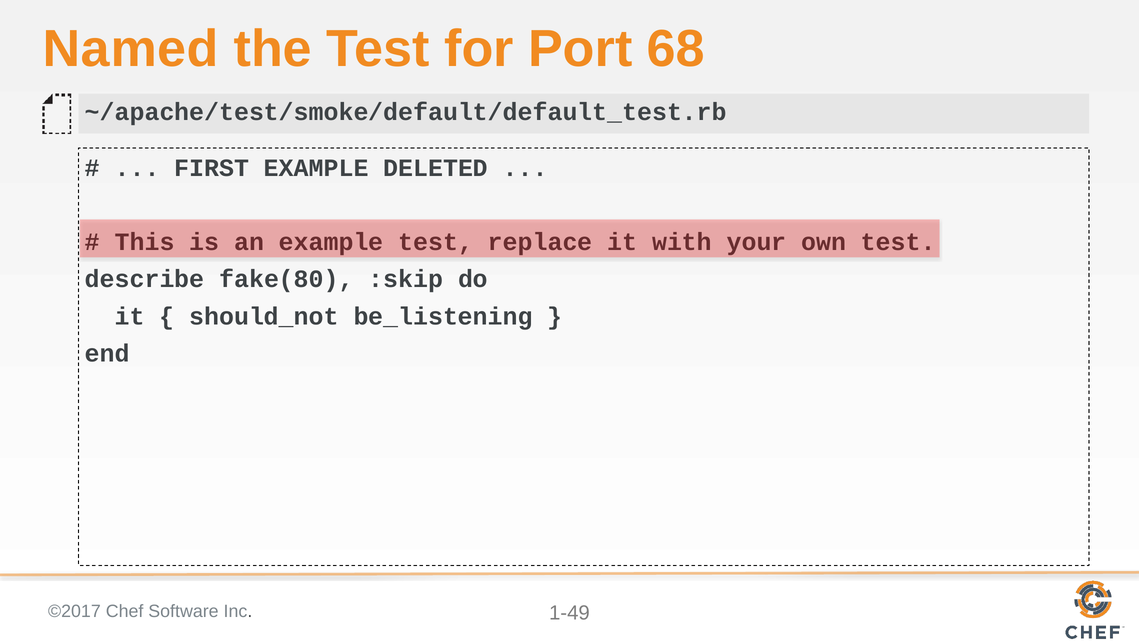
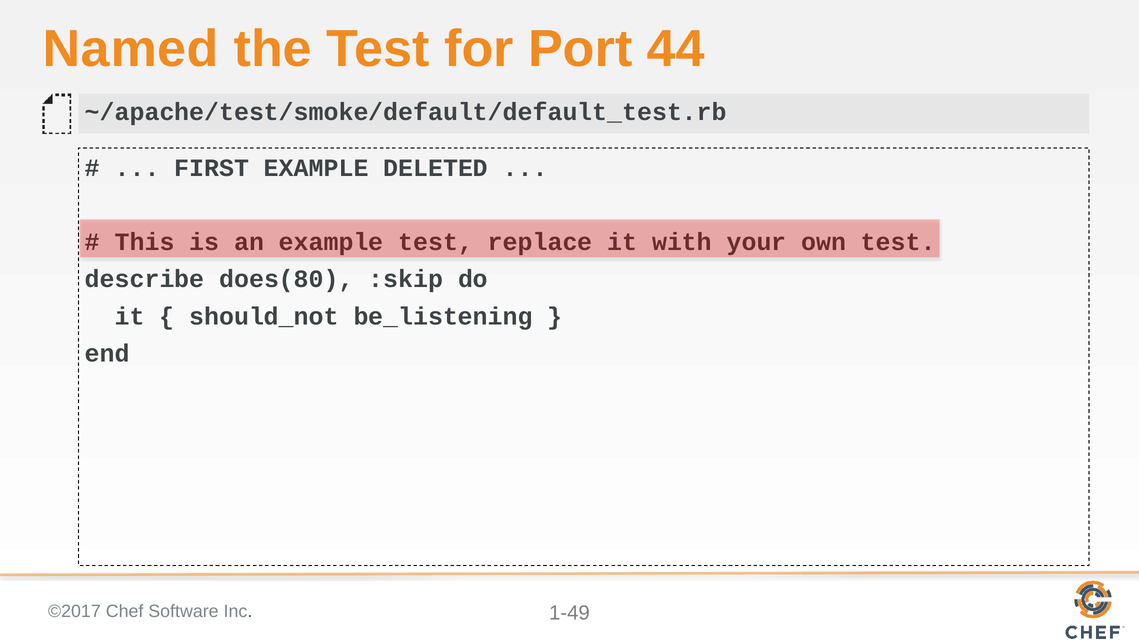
68: 68 -> 44 (676, 49)
fake(80: fake(80 -> does(80 (286, 279)
